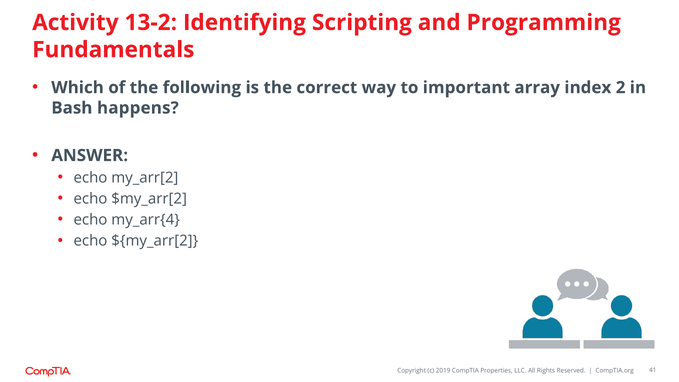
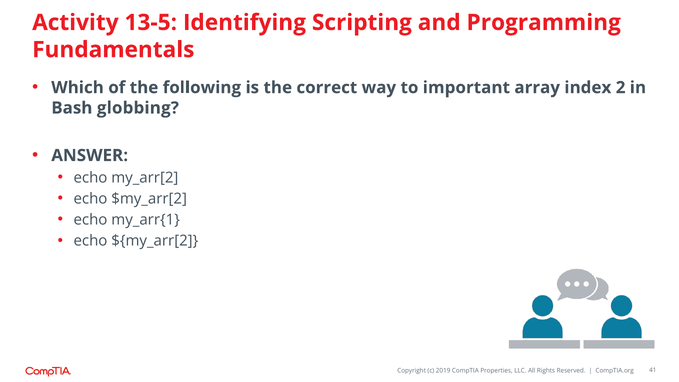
13-2: 13-2 -> 13-5 (151, 23)
happens: happens -> globbing (138, 108)
my_arr{4: my_arr{4 -> my_arr{1 (146, 220)
